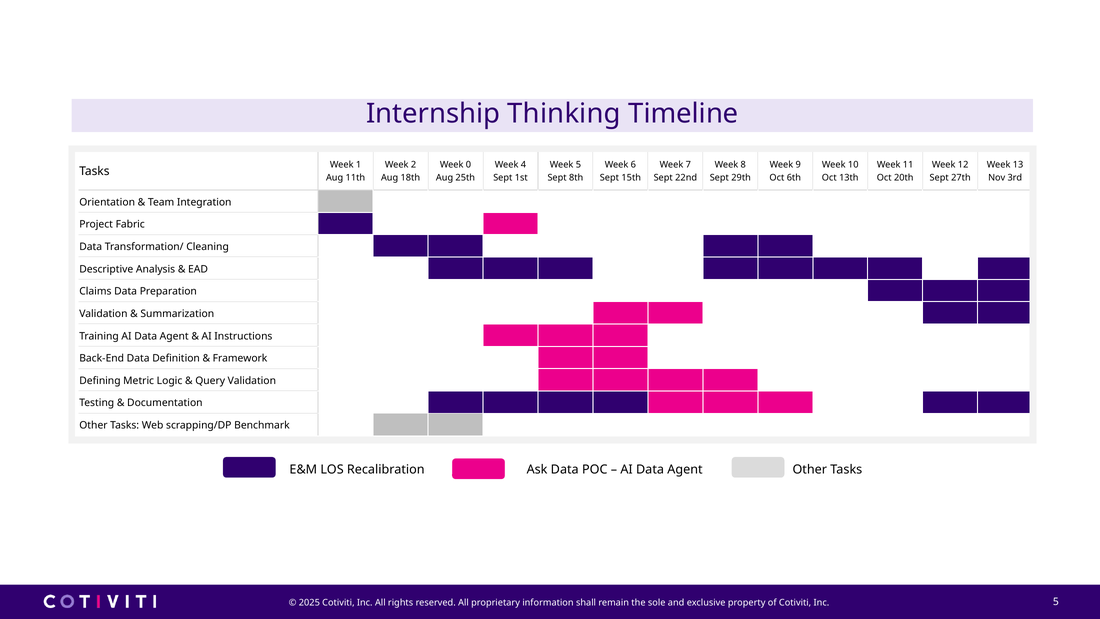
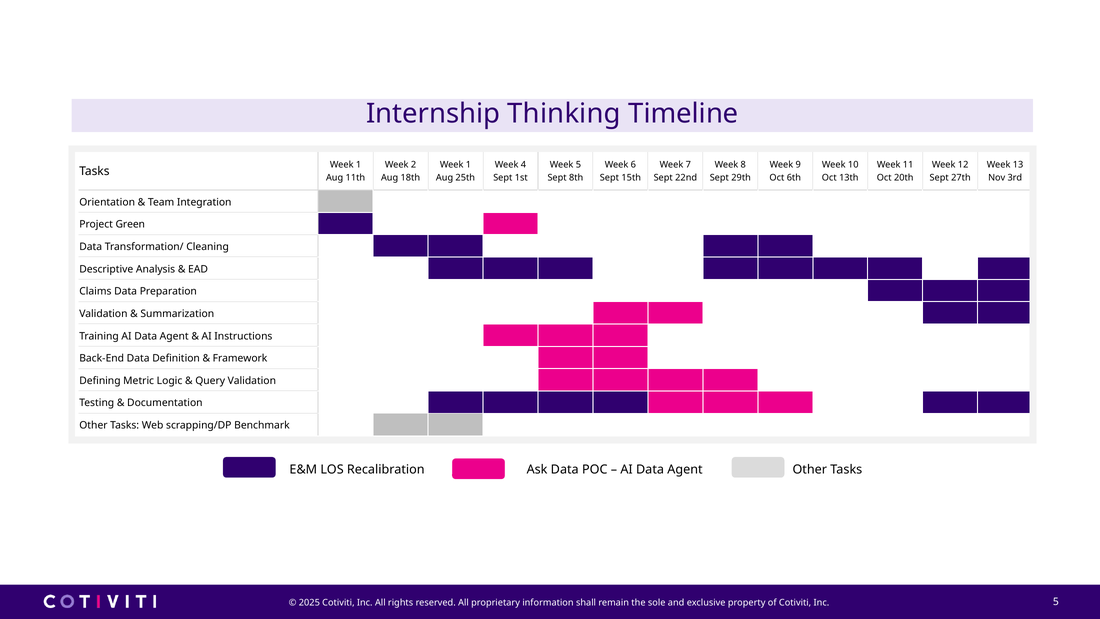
0: 0 -> 1 (468, 165)
Fabric: Fabric -> Green (130, 224)
